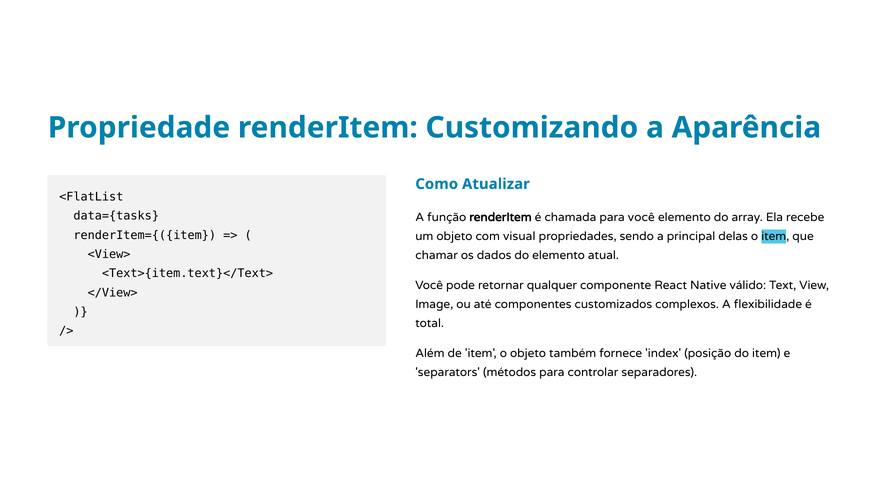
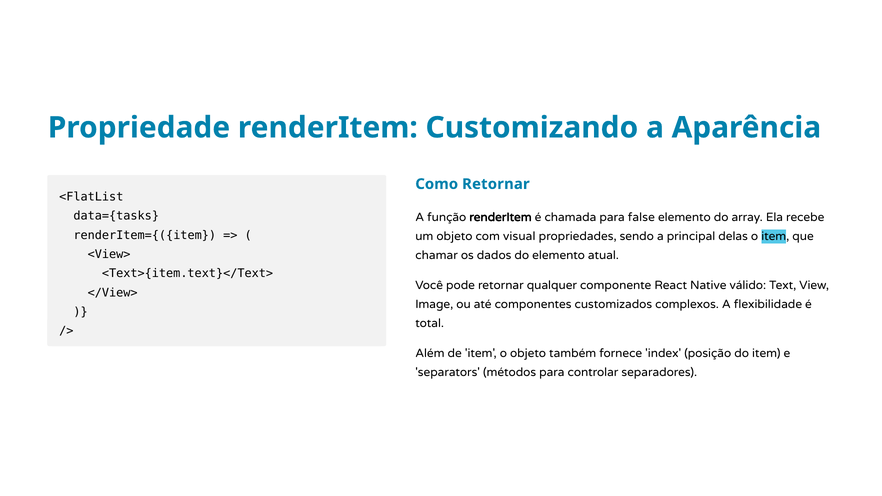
Como Atualizar: Atualizar -> Retornar (496, 184)
para você: você -> false (641, 217)
